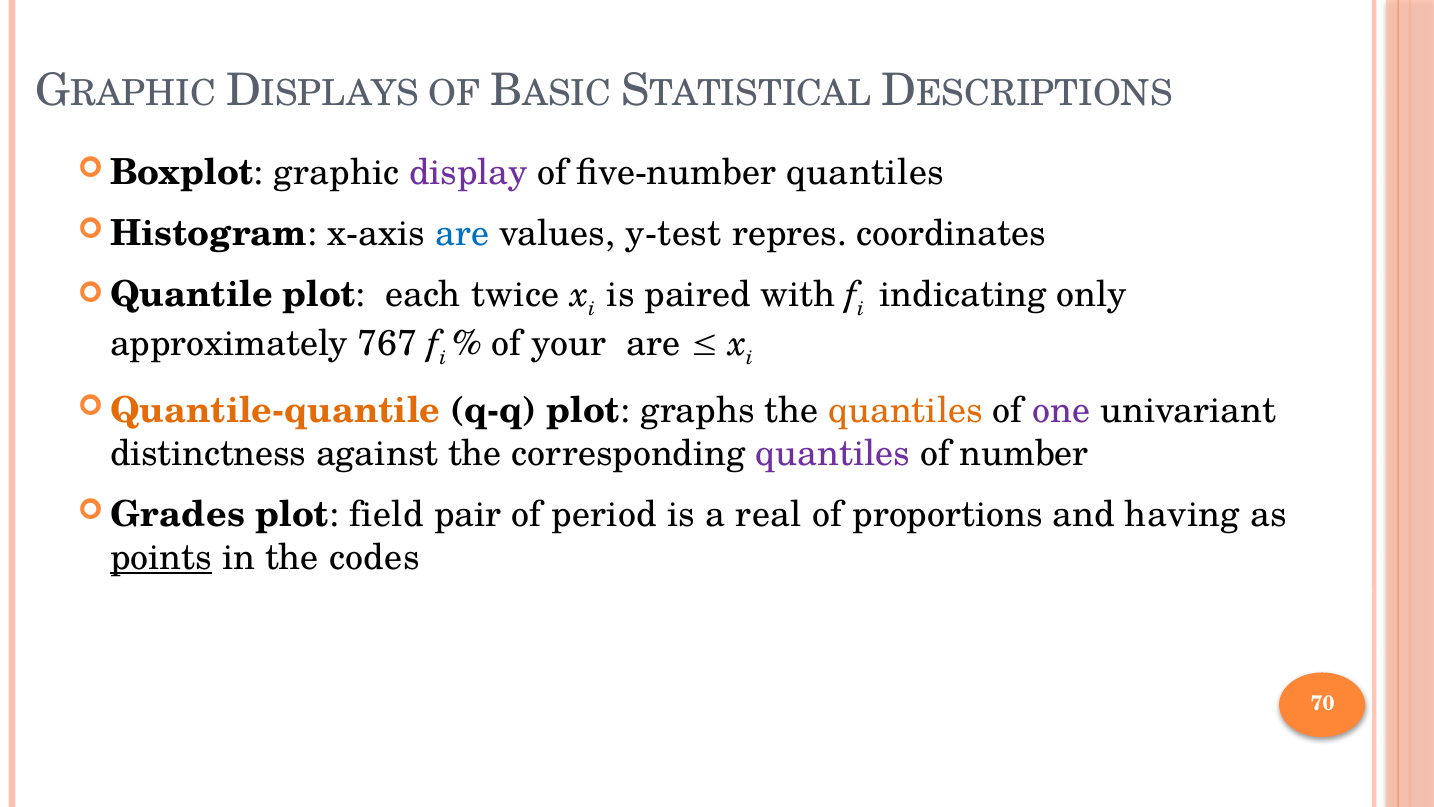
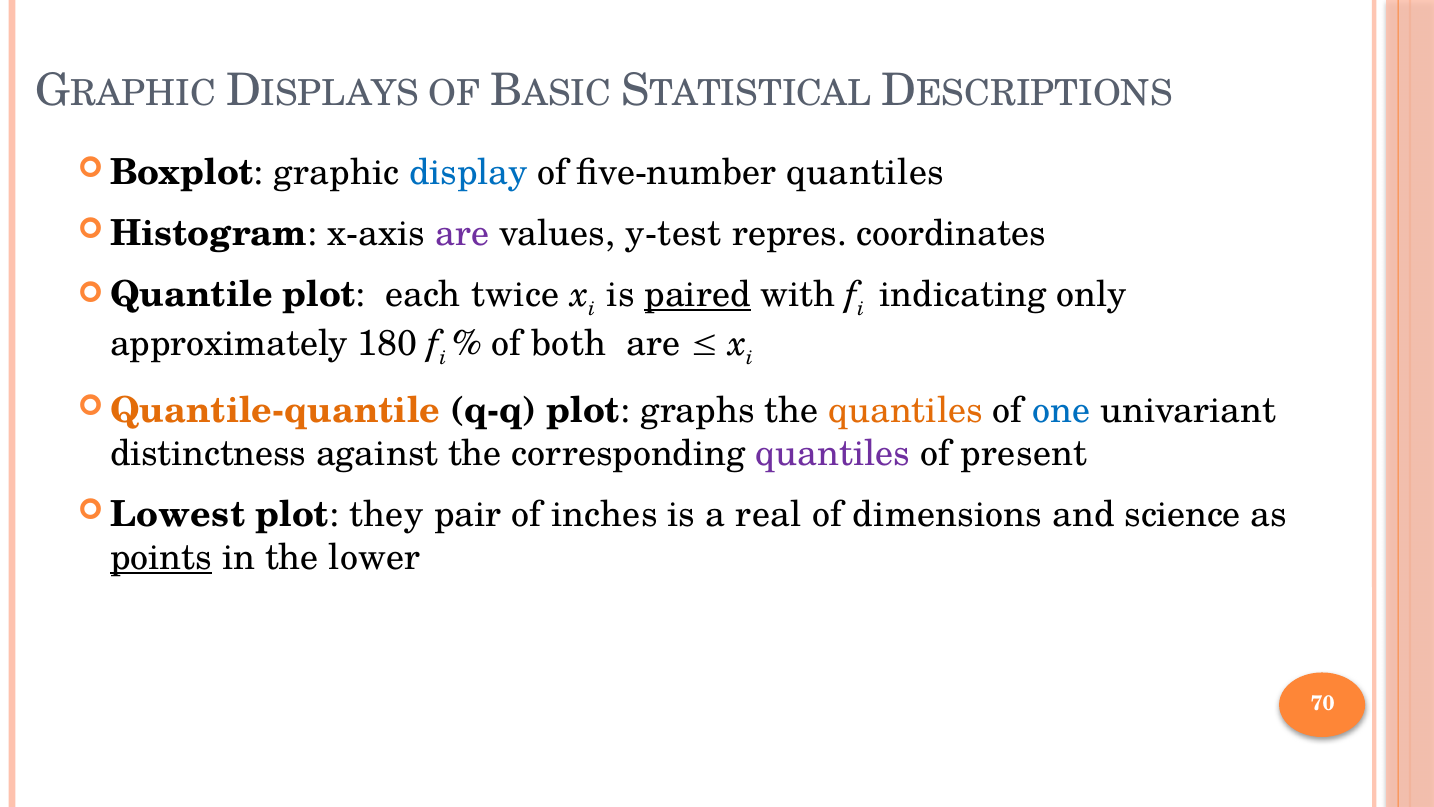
display colour: purple -> blue (468, 173)
are colour: blue -> purple (462, 234)
paired underline: none -> present (698, 295)
767: 767 -> 180 (388, 344)
your: your -> both (569, 344)
one colour: purple -> blue (1061, 411)
number: number -> present (1024, 454)
Grades: Grades -> Lowest (178, 515)
field: field -> they (386, 515)
period: period -> inches (605, 515)
proportions: proportions -> dimensions (948, 515)
having: having -> science (1183, 515)
codes: codes -> lower (375, 558)
